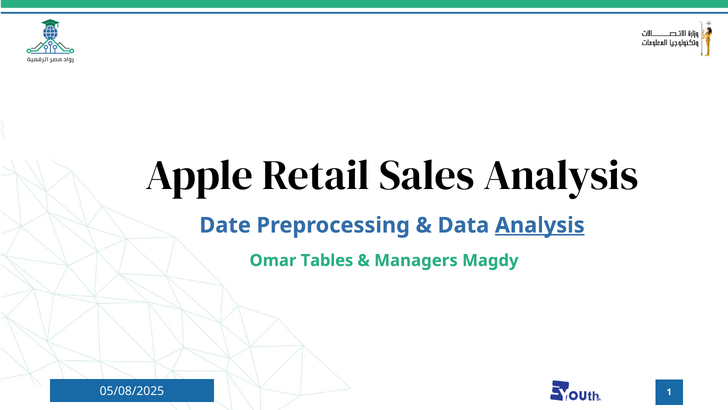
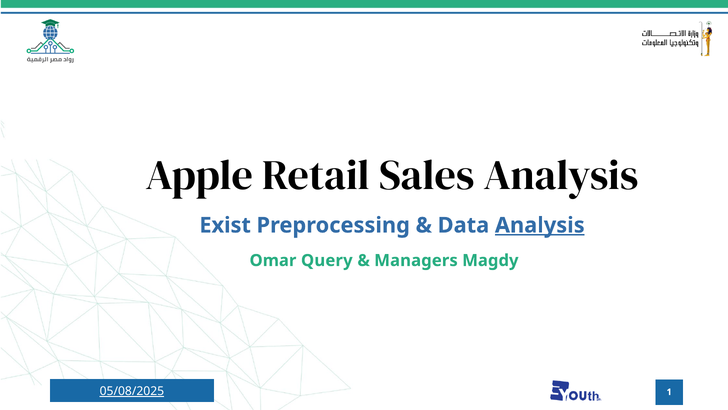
Date: Date -> Exist (225, 225)
Tables: Tables -> Query (327, 260)
05/08/2025 underline: none -> present (132, 391)
